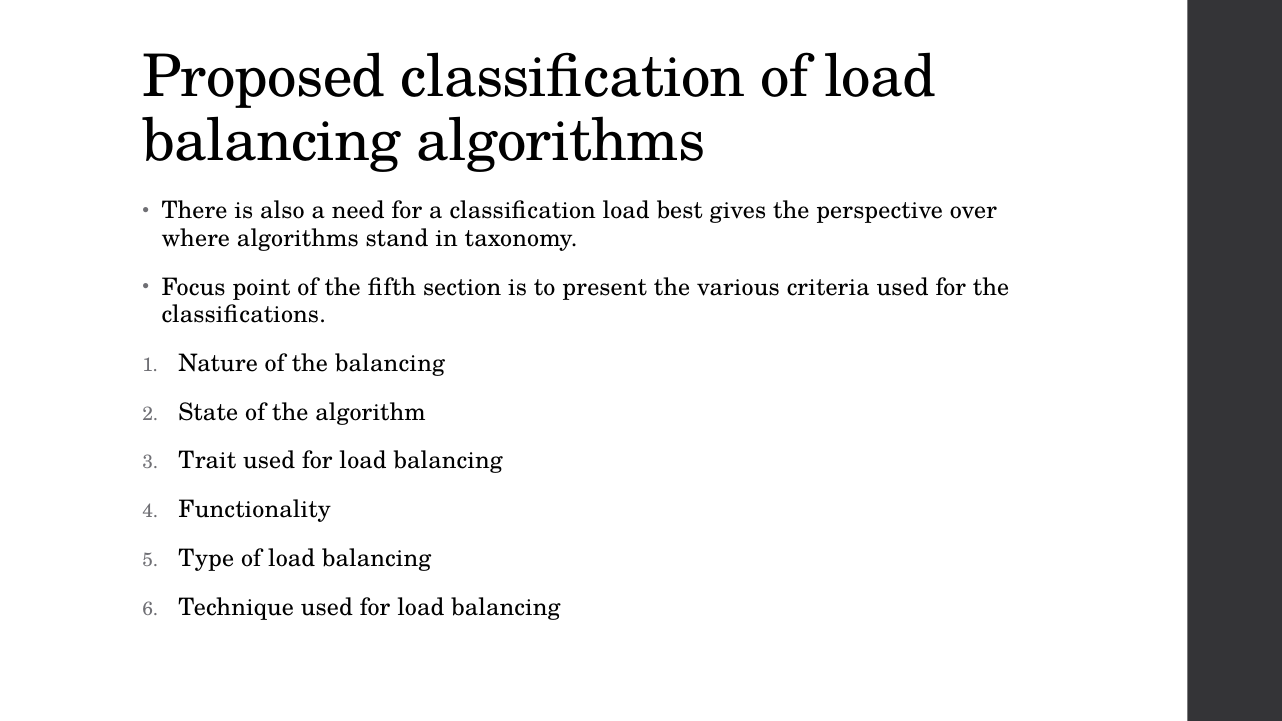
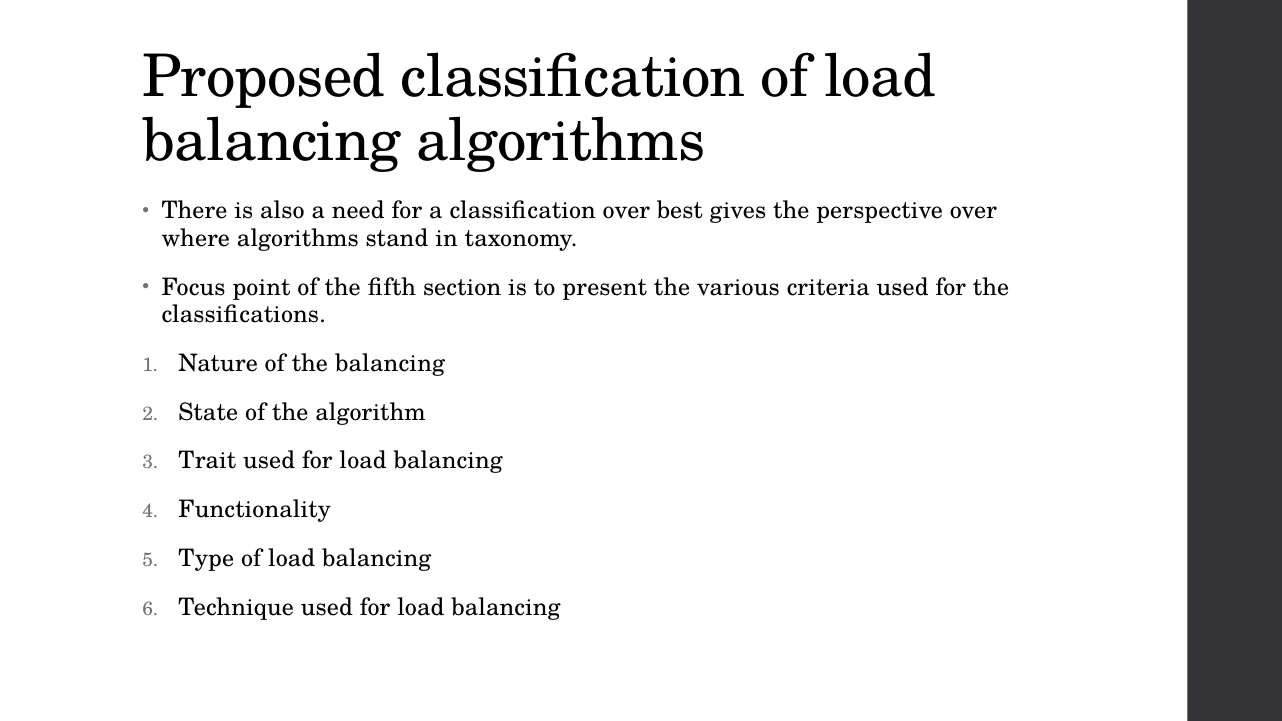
classification load: load -> over (626, 211)
